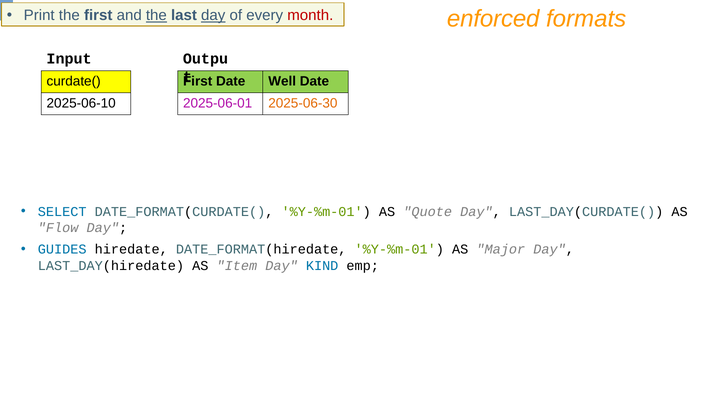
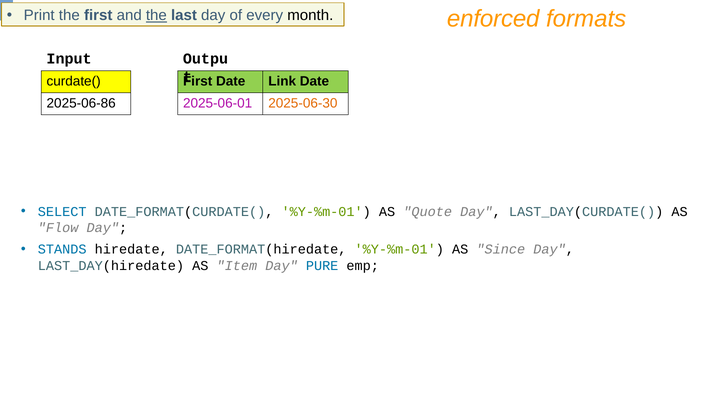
day underline: present -> none (213, 15)
month colour: red -> black (310, 15)
Well: Well -> Link (282, 81)
2025-06-10: 2025-06-10 -> 2025-06-86 (81, 103)
GUIDES: GUIDES -> STANDS (62, 250)
Major: Major -> Since (501, 250)
KIND: KIND -> PURE (322, 266)
